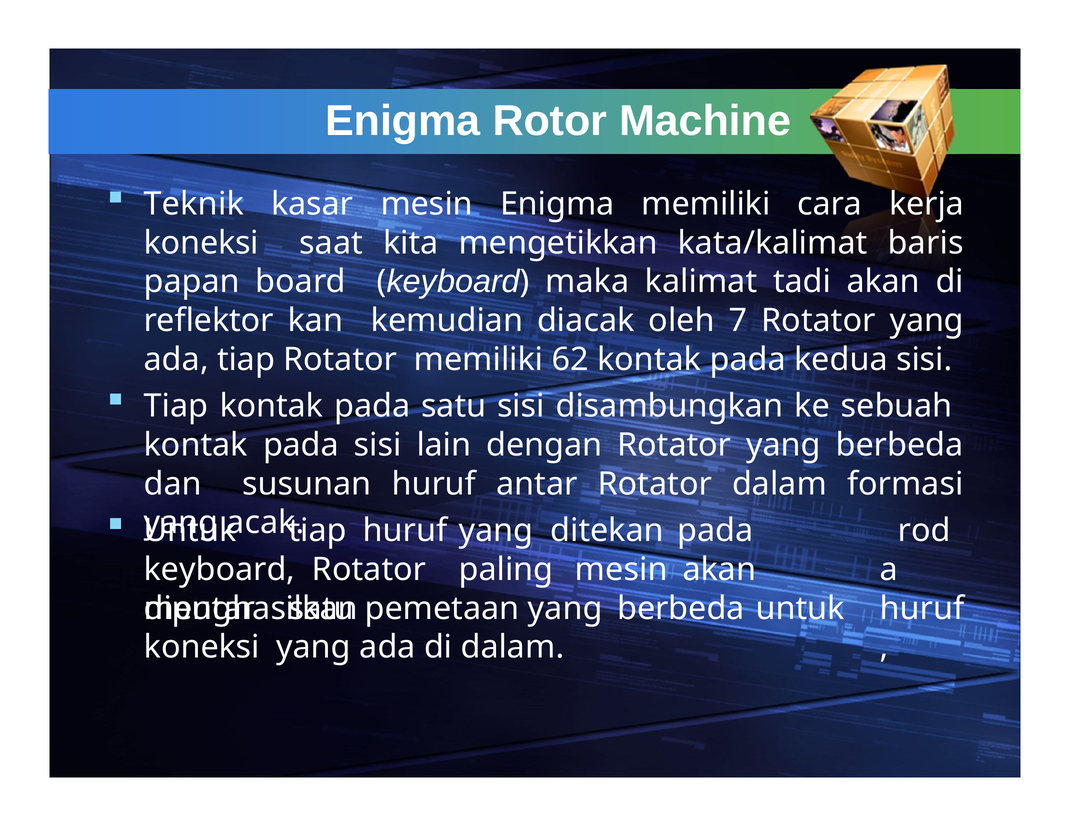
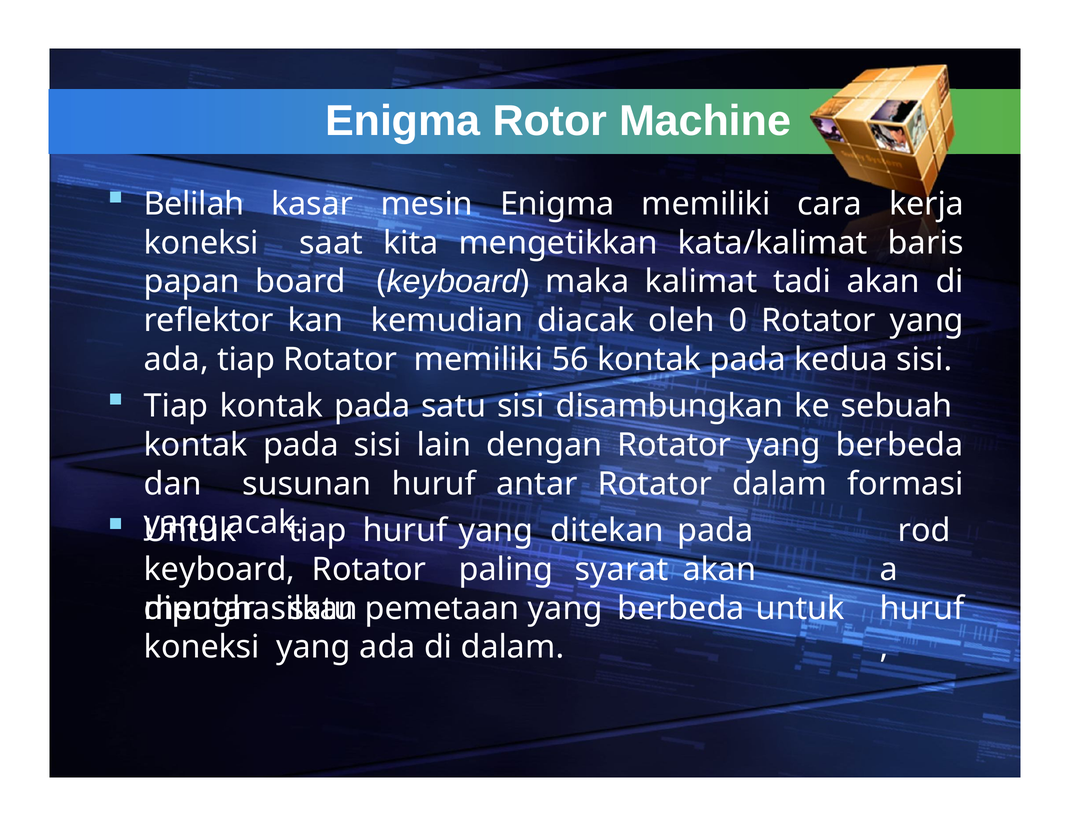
Teknik: Teknik -> Belilah (194, 204)
7: 7 -> 0 (738, 321)
62: 62 -> 56 (570, 360)
paling mesin: mesin -> syarat (622, 569)
